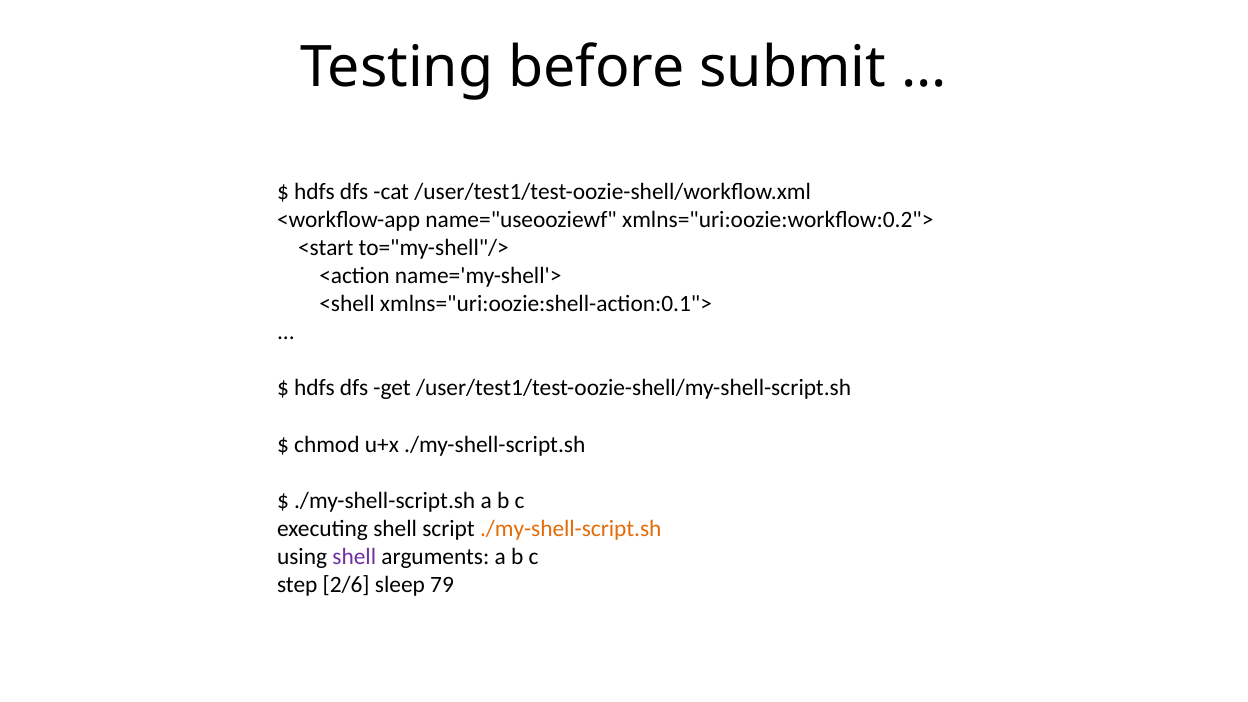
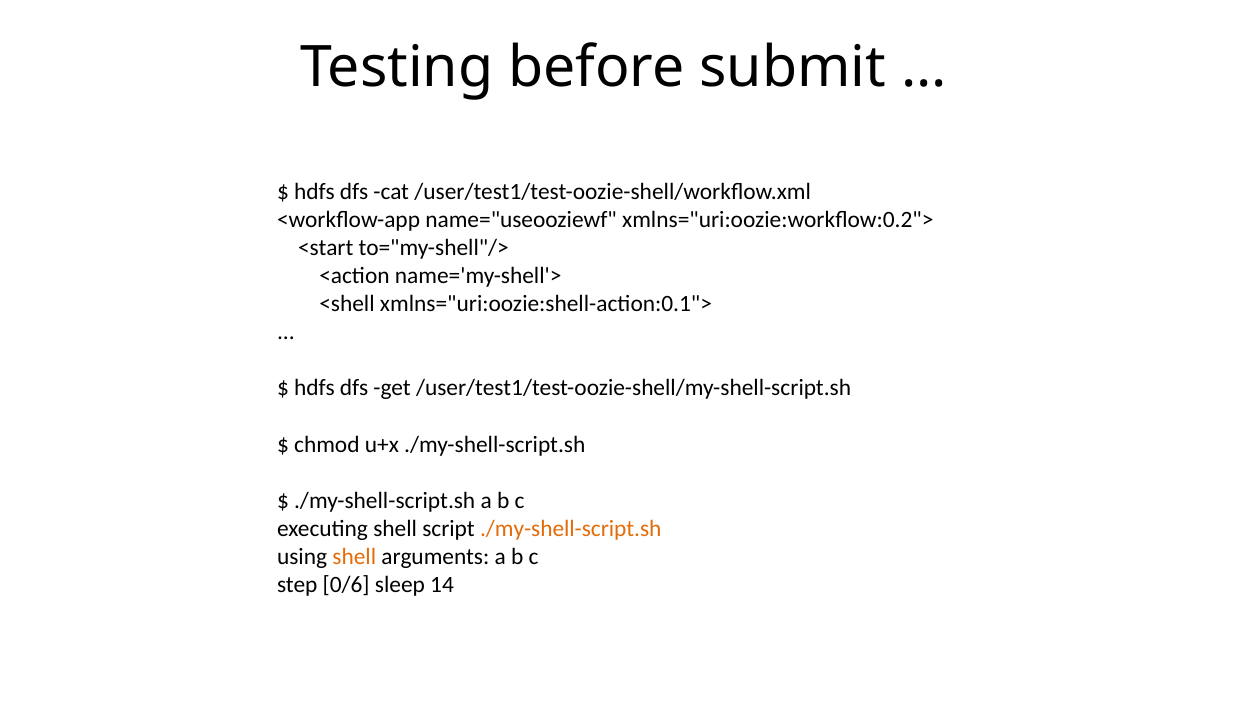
shell colour: purple -> orange (354, 557)
2/6: 2/6 -> 0/6 (346, 585)
79: 79 -> 14 (442, 585)
